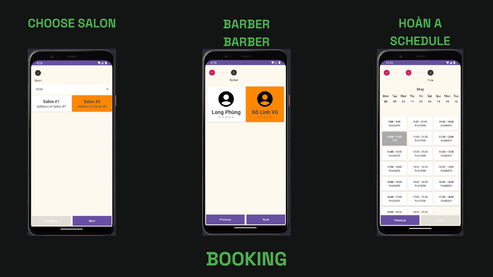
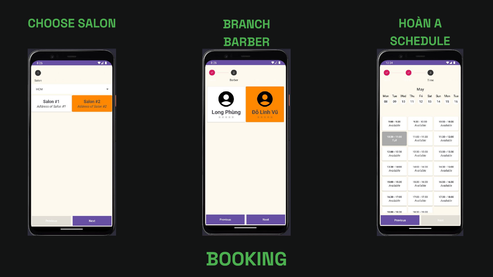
SALON BARBER: BARBER -> BRANCH (247, 24)
